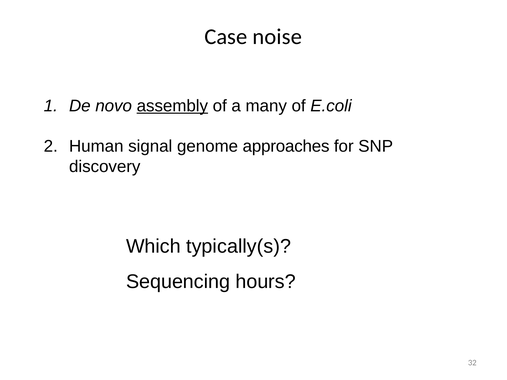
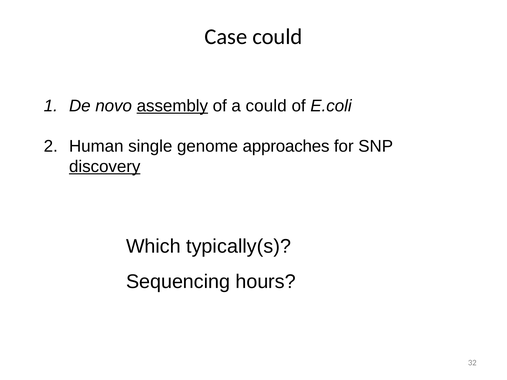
Case noise: noise -> could (277, 37)
a many: many -> could (266, 106)
signal: signal -> single (150, 146)
discovery underline: none -> present (105, 167)
